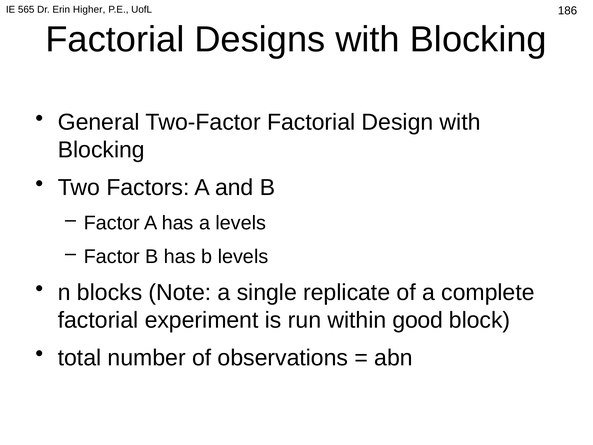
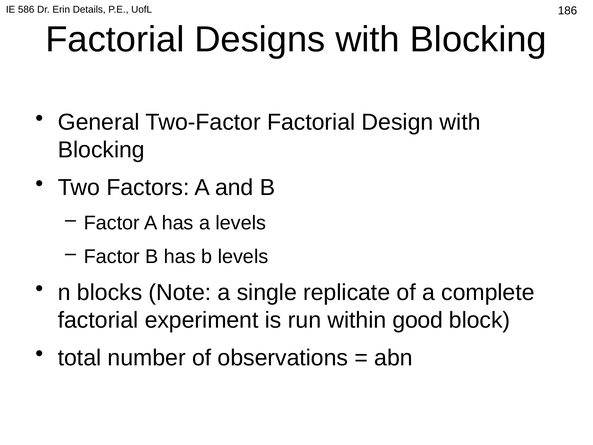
565: 565 -> 586 (26, 10)
Higher: Higher -> Details (89, 10)
